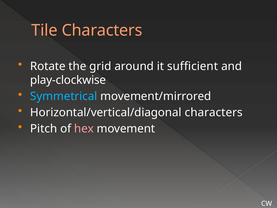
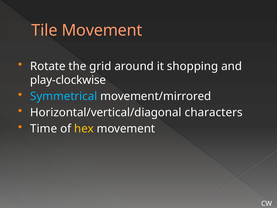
Tile Characters: Characters -> Movement (102, 30)
sufficient: sufficient -> shopping (193, 66)
Pitch: Pitch -> Time (44, 128)
hex colour: pink -> yellow (84, 128)
